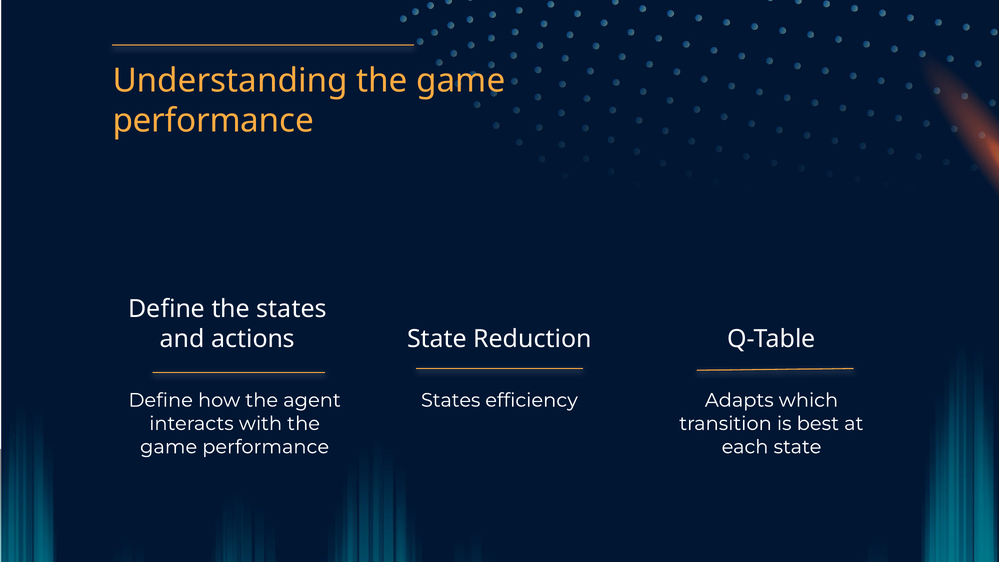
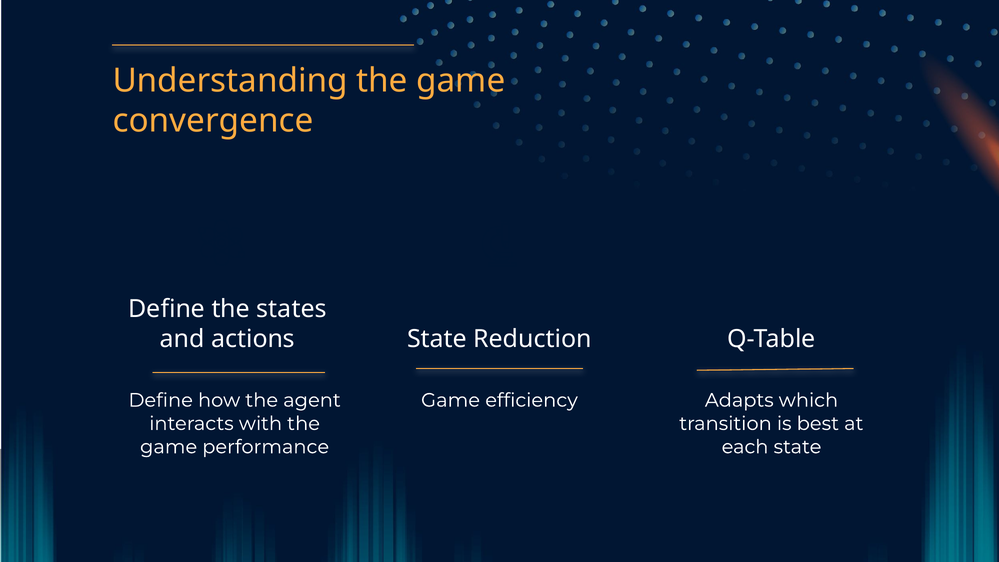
performance: performance -> convergence (213, 121)
States: States -> Game (451, 400)
